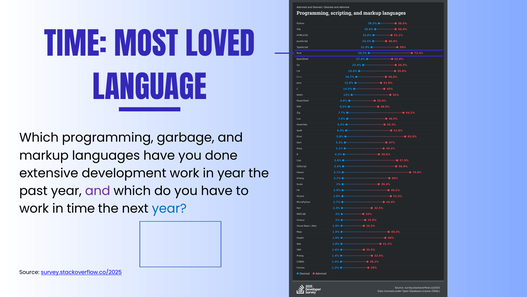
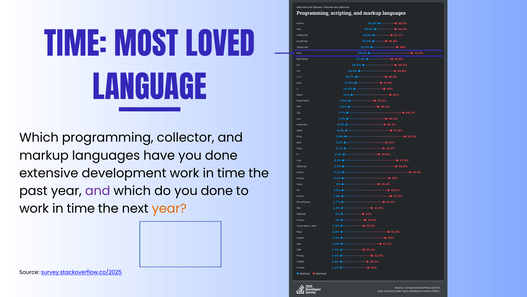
garbage: garbage -> collector (186, 138)
development work in year: year -> time (231, 173)
do you have: have -> done (217, 191)
year colour: blue -> orange (169, 208)
